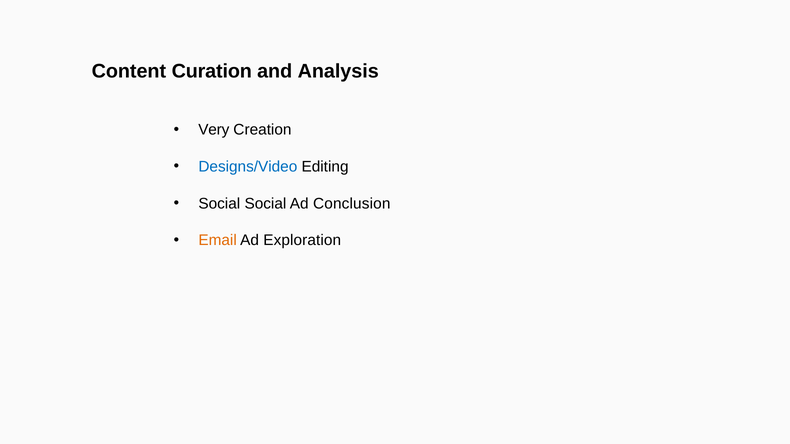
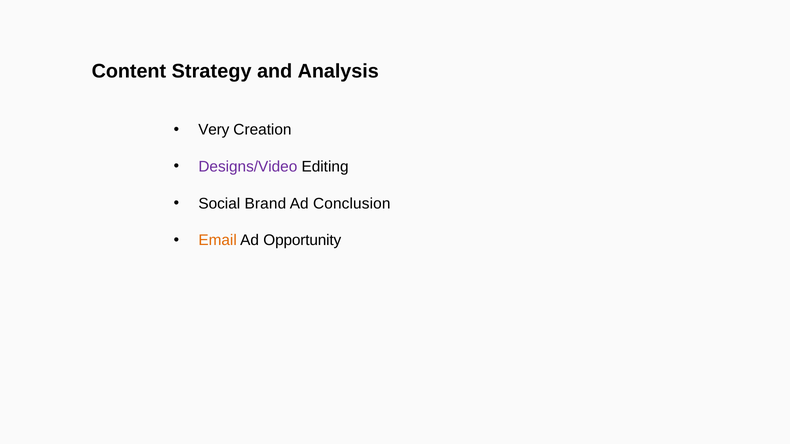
Curation: Curation -> Strategy (212, 71)
Designs/Video colour: blue -> purple (248, 167)
Social Social: Social -> Brand (265, 204)
Exploration: Exploration -> Opportunity (302, 241)
